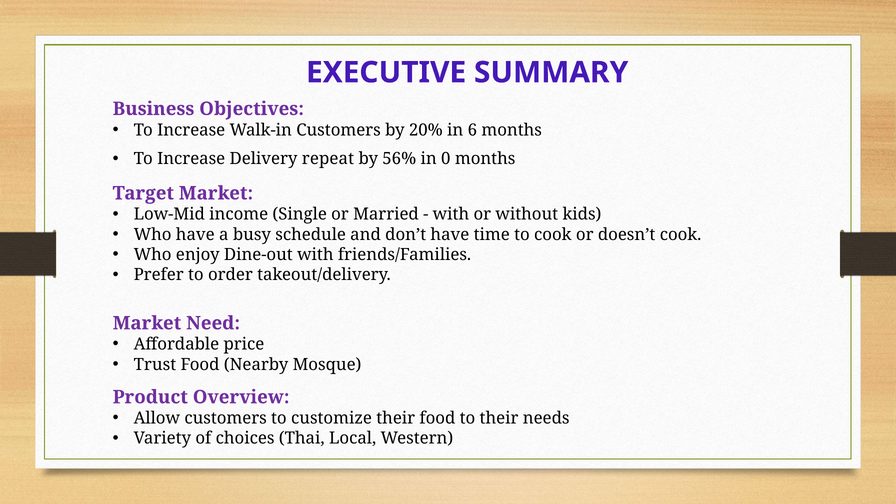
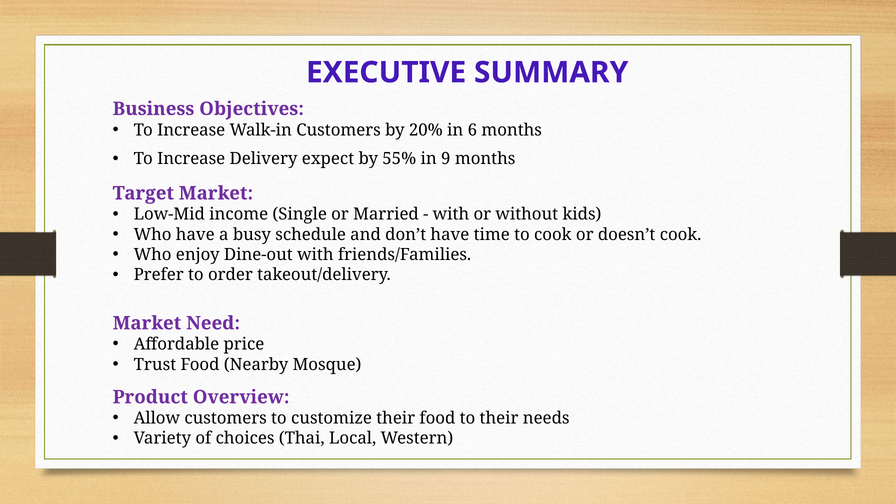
repeat: repeat -> expect (328, 159)
56%: 56% -> 55% (399, 159)
0: 0 -> 9 (446, 159)
